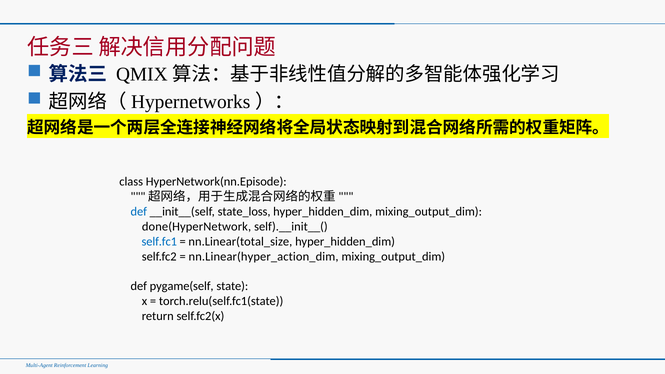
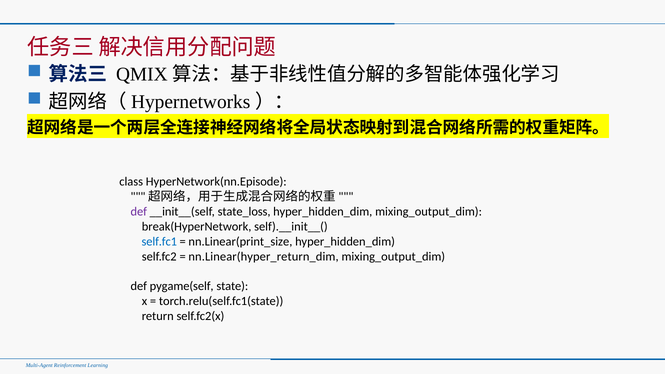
def colour: blue -> purple (139, 212)
done(HyperNetwork: done(HyperNetwork -> break(HyperNetwork (197, 227)
nn.Linear(total_size: nn.Linear(total_size -> nn.Linear(print_size (240, 241)
nn.Linear(hyper_action_dim: nn.Linear(hyper_action_dim -> nn.Linear(hyper_return_dim (264, 256)
